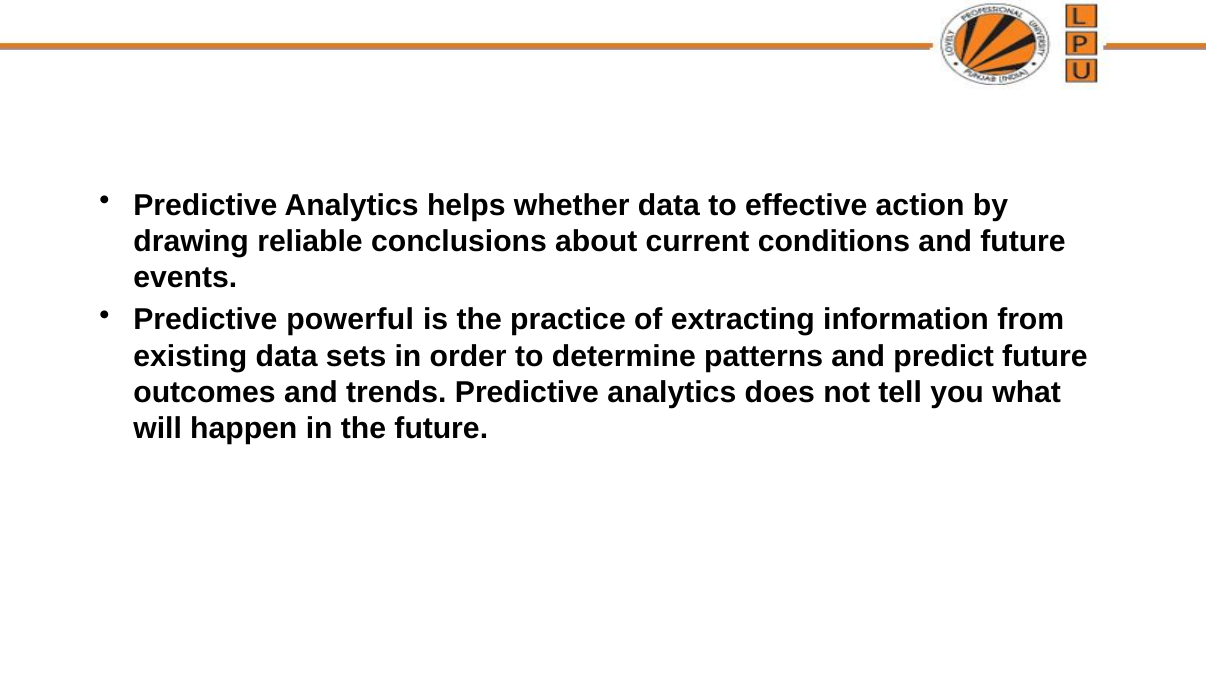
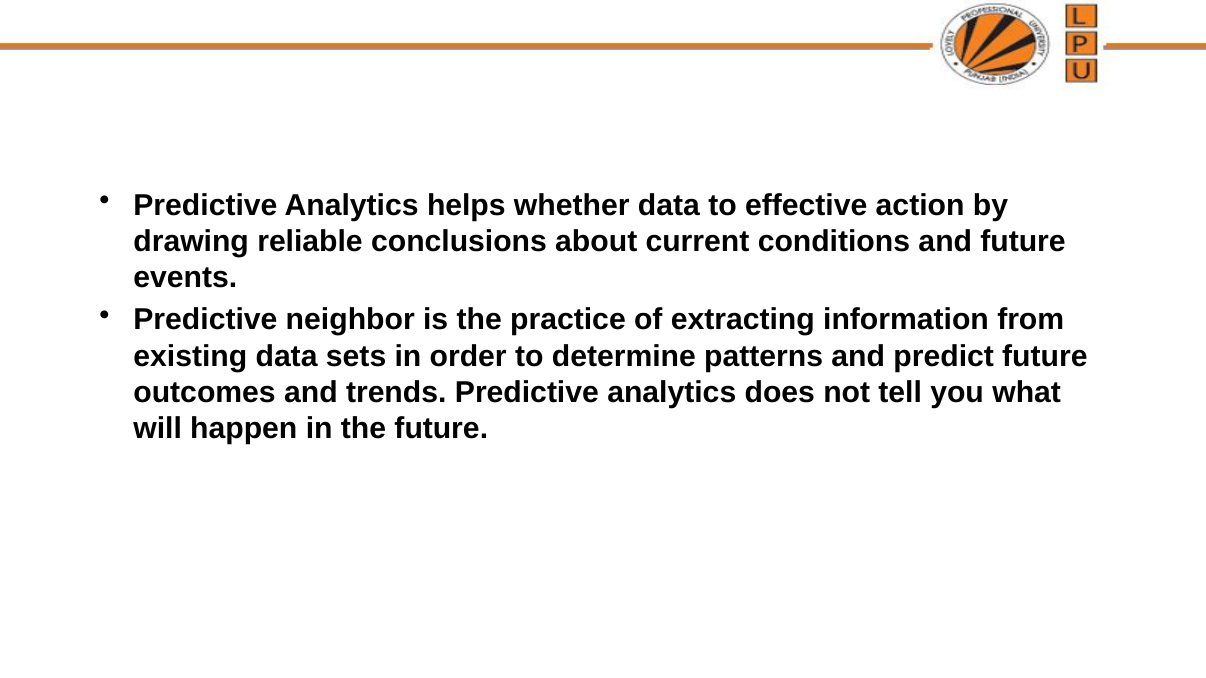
powerful: powerful -> neighbor (350, 320)
